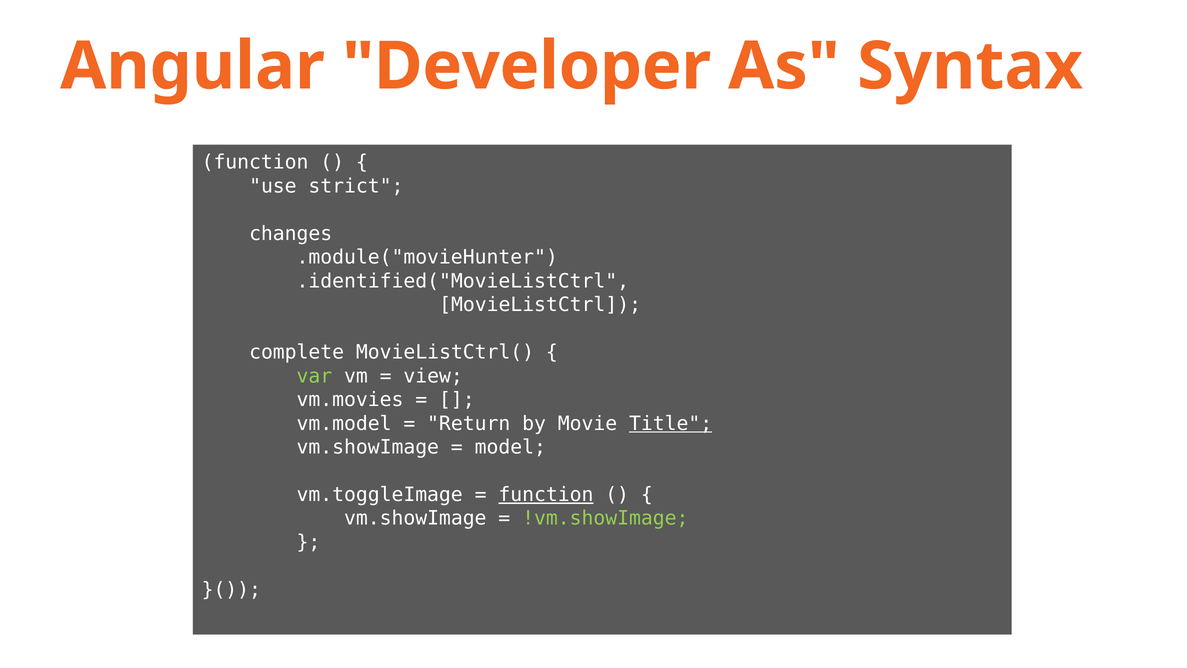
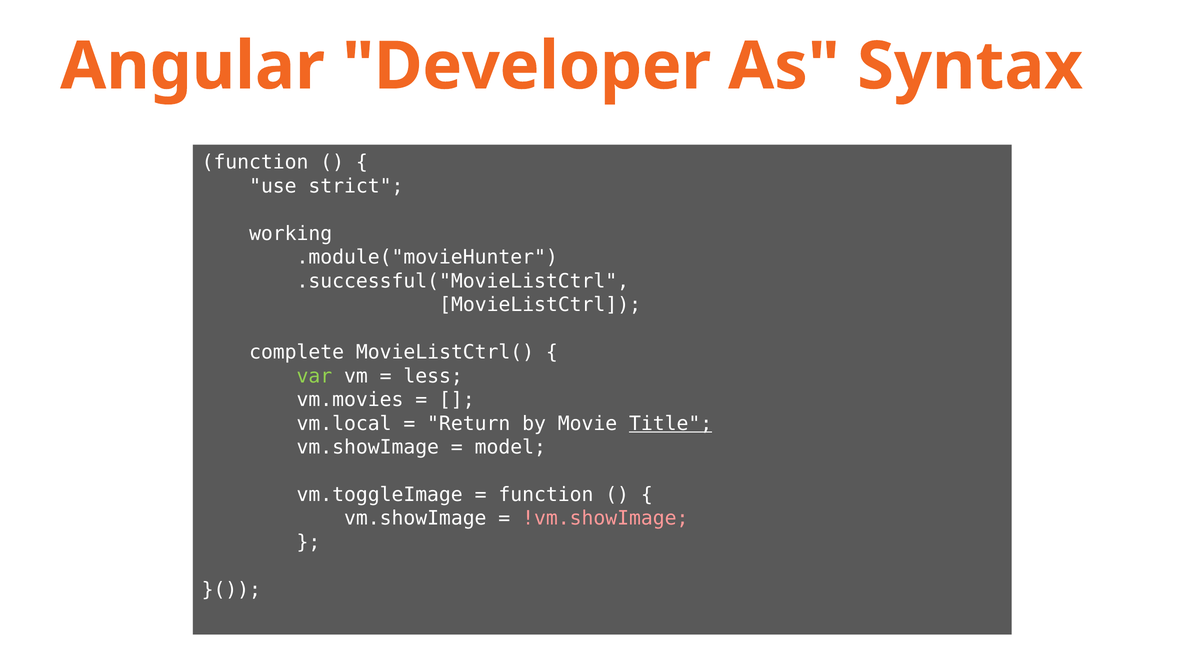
changes: changes -> working (291, 233)
.identified("MovieListCtrl: .identified("MovieListCtrl -> .successful("MovieListCtrl (463, 281)
view: view -> less (433, 376)
vm.model: vm.model -> vm.local (344, 423)
function underline: present -> none (546, 494)
!vm.showImage colour: light green -> pink (605, 518)
